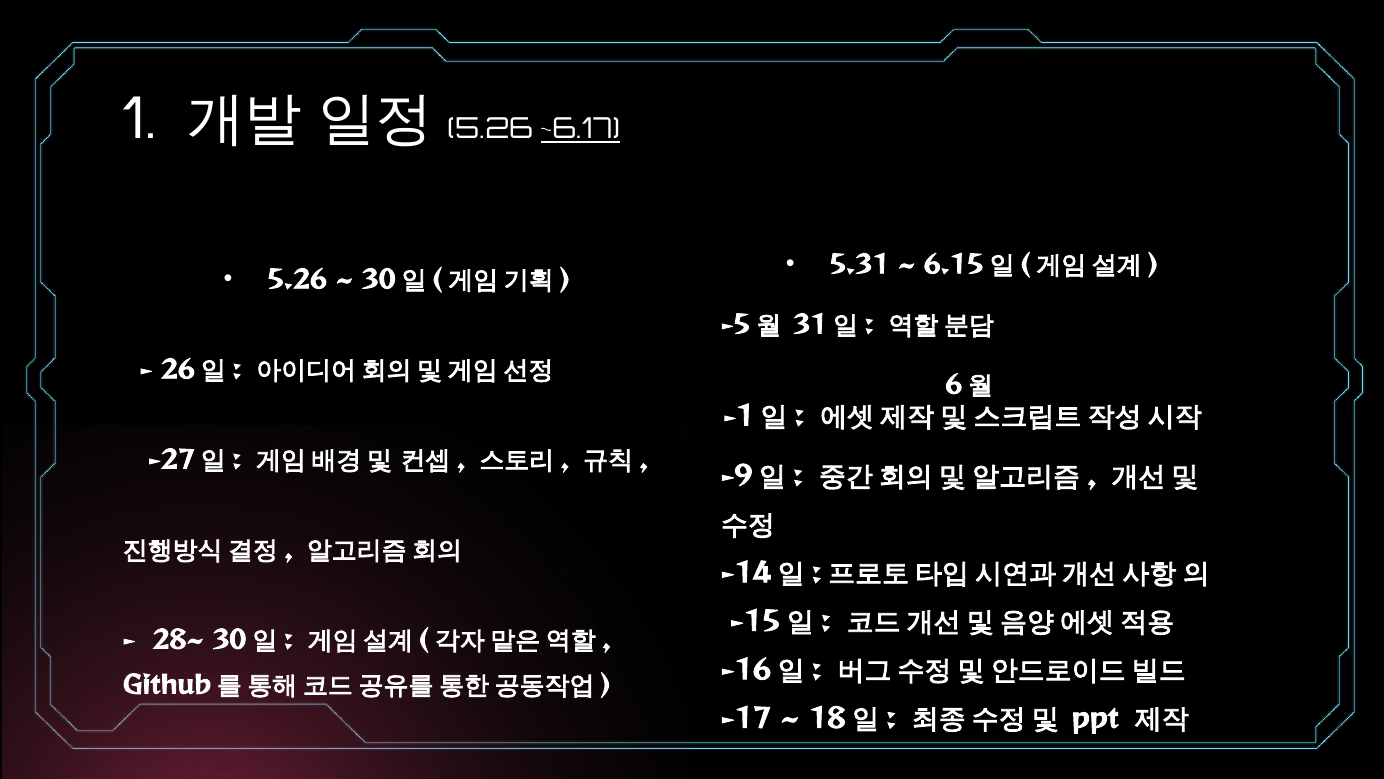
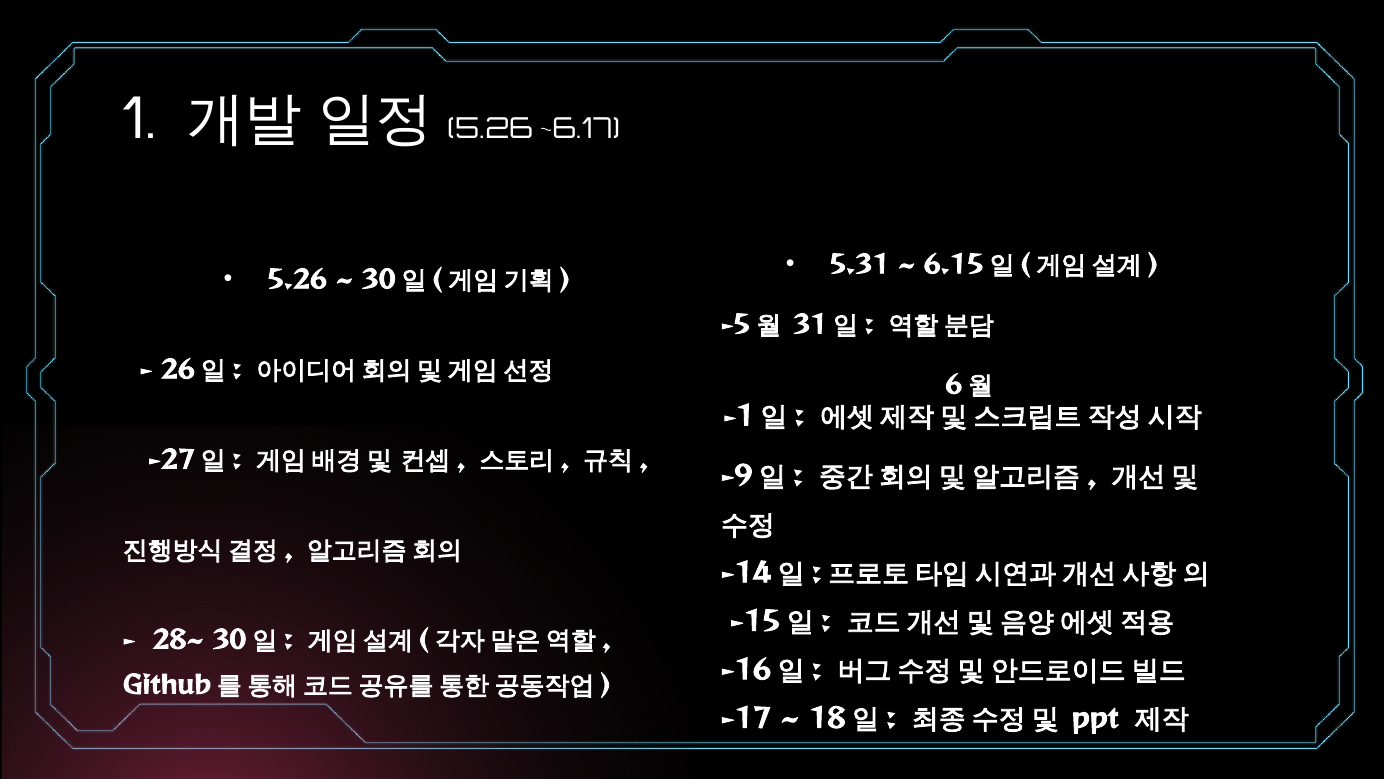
~6.17 underline: present -> none (580, 129)
